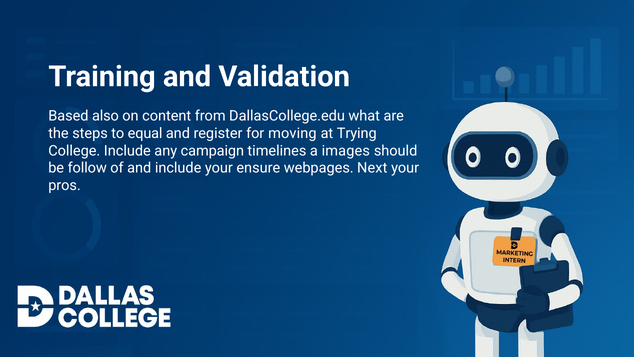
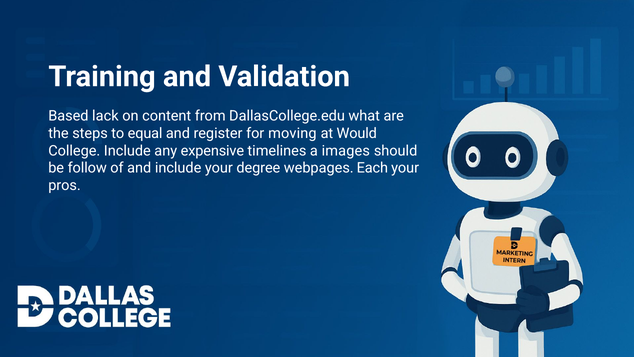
also: also -> lack (105, 116)
Trying: Trying -> Would (357, 133)
campaign: campaign -> expensive (212, 151)
ensure: ensure -> degree (258, 168)
Next: Next -> Each (372, 168)
